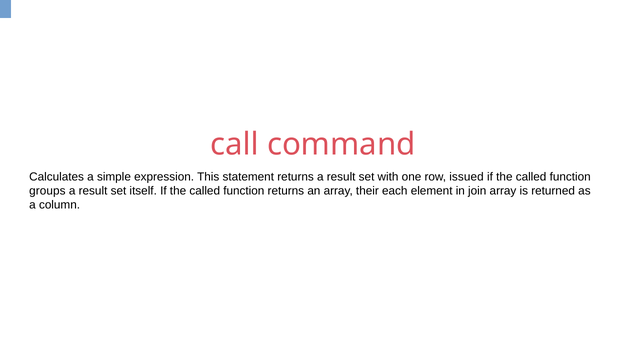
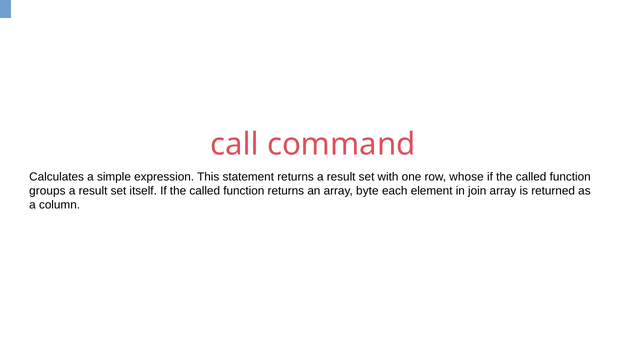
issued: issued -> whose (466, 177)
their: their -> byte (367, 191)
